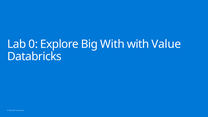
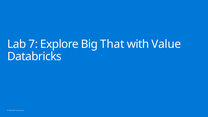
0: 0 -> 7 (33, 44)
Big With: With -> That (112, 44)
